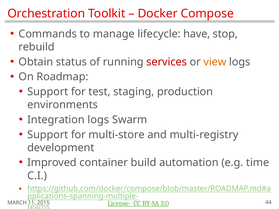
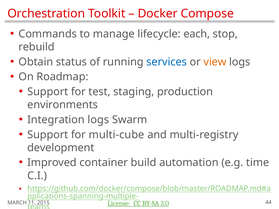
have: have -> each (197, 34)
services colour: red -> blue (167, 62)
multi-store: multi-store -> multi-cube (117, 135)
